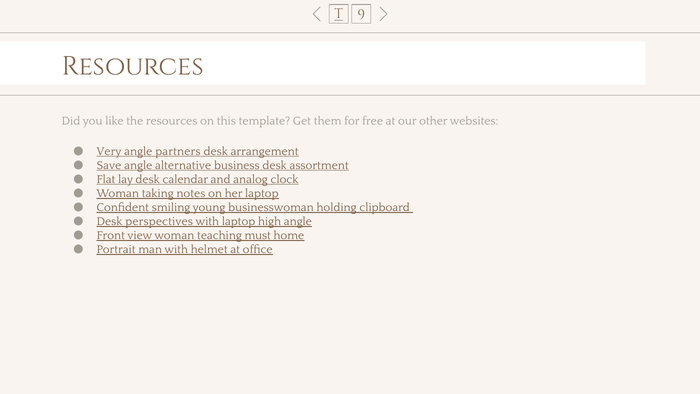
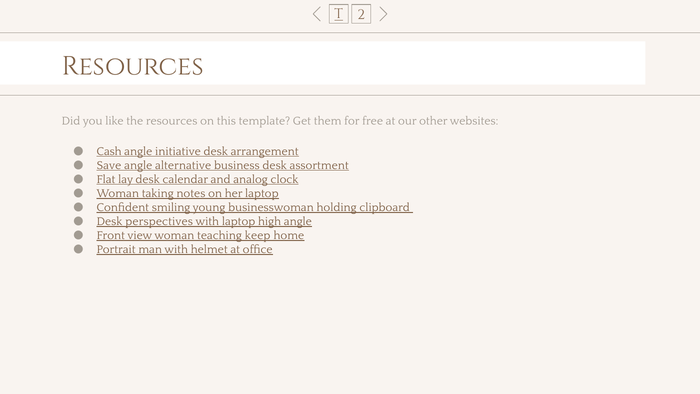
9: 9 -> 2 (361, 15)
Very: Very -> Cash (109, 151)
partners: partners -> initiative (178, 151)
must: must -> keep (258, 235)
